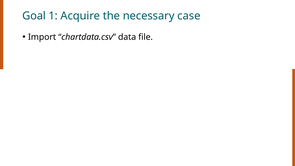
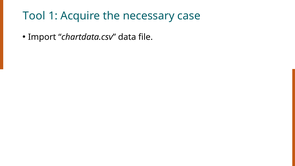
Goal: Goal -> Tool (34, 16)
